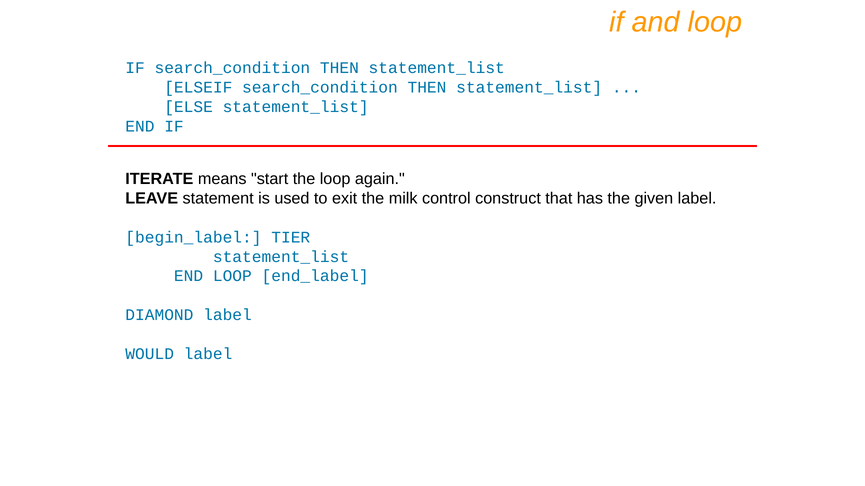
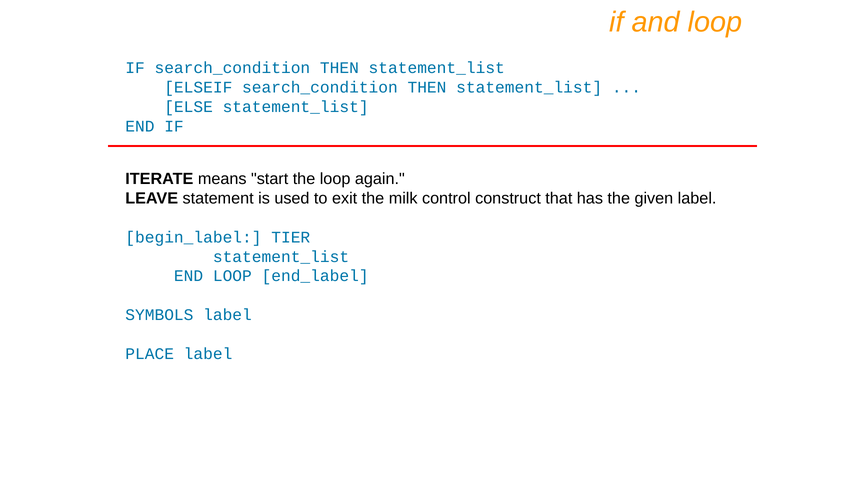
DIAMOND: DIAMOND -> SYMBOLS (159, 315)
WOULD: WOULD -> PLACE (150, 354)
